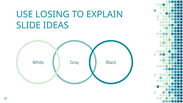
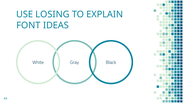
SLIDE: SLIDE -> FONT (28, 25)
